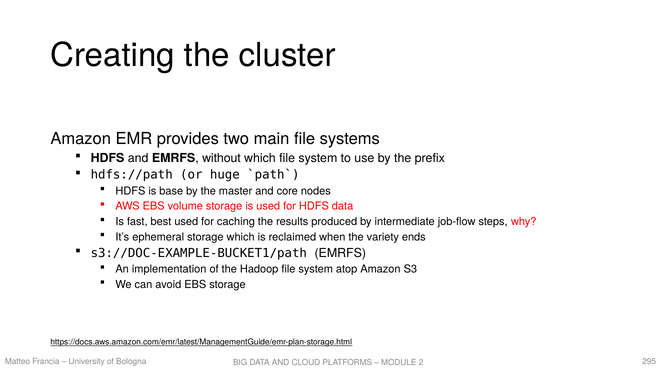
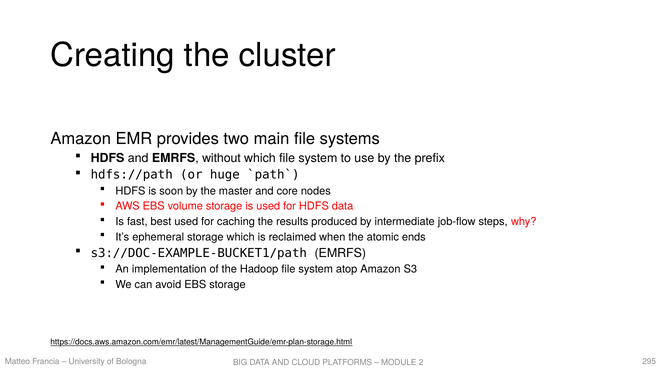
base: base -> soon (171, 191)
variety: variety -> atomic (383, 237)
